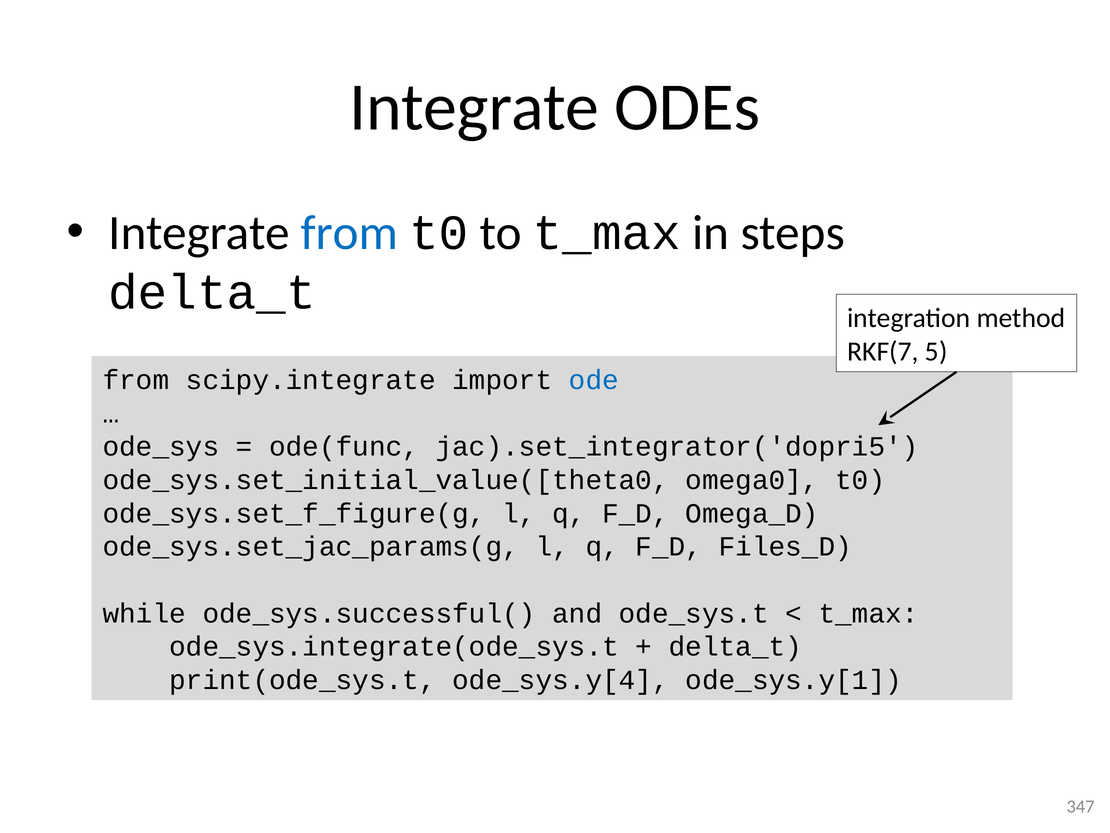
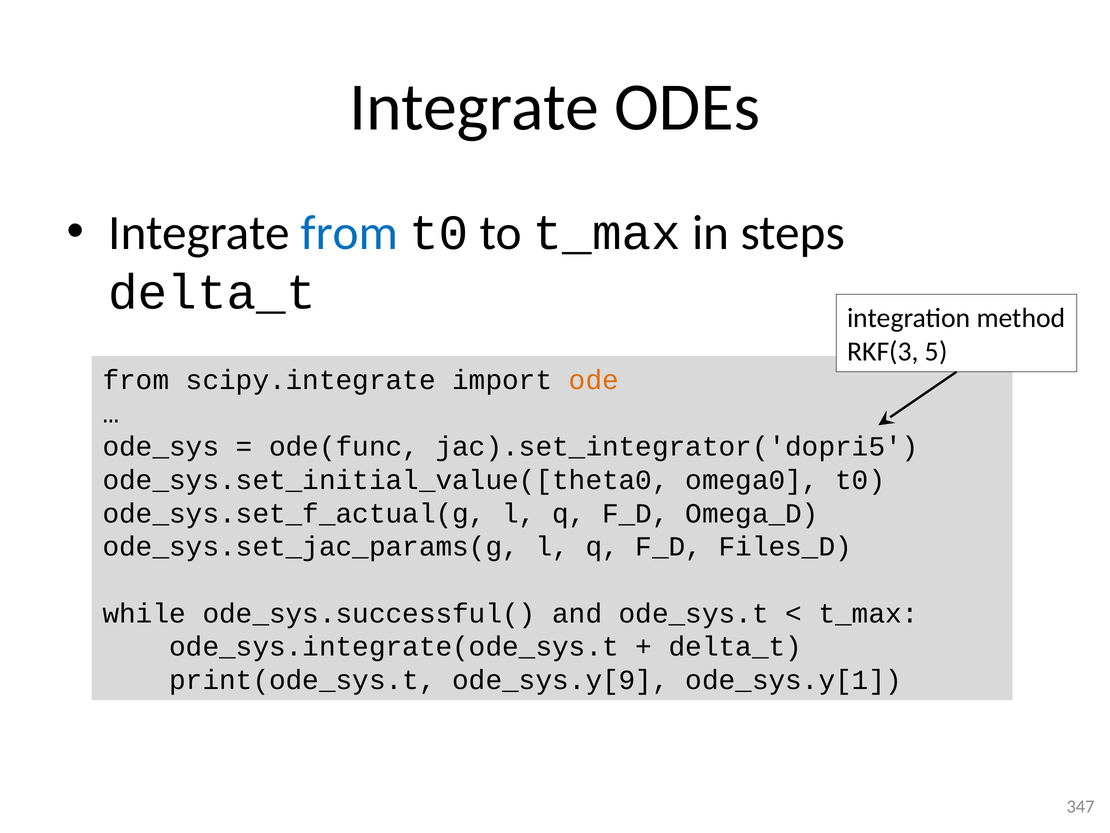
RKF(7: RKF(7 -> RKF(3 (883, 351)
ode colour: blue -> orange (594, 380)
ode_sys.set_f_figure(g: ode_sys.set_f_figure(g -> ode_sys.set_f_actual(g (294, 513)
ode_sys.y[4: ode_sys.y[4 -> ode_sys.y[9 (561, 680)
